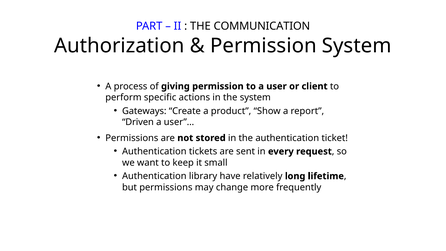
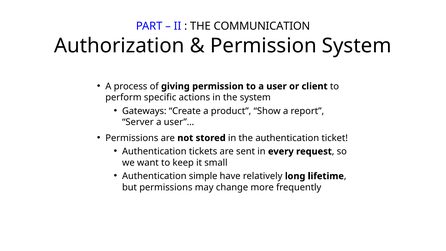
Driven: Driven -> Server (138, 122)
library: library -> simple (203, 176)
